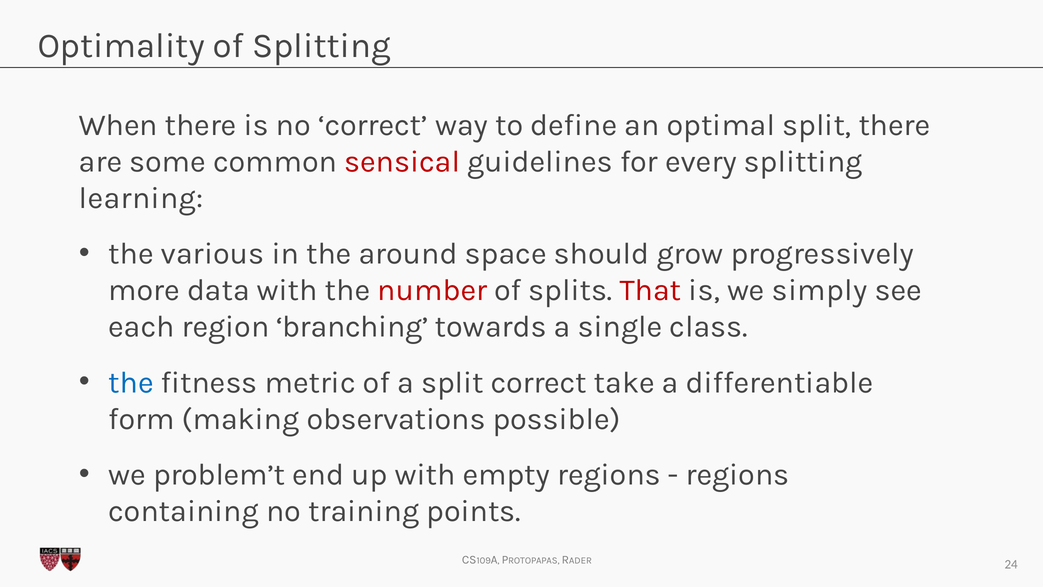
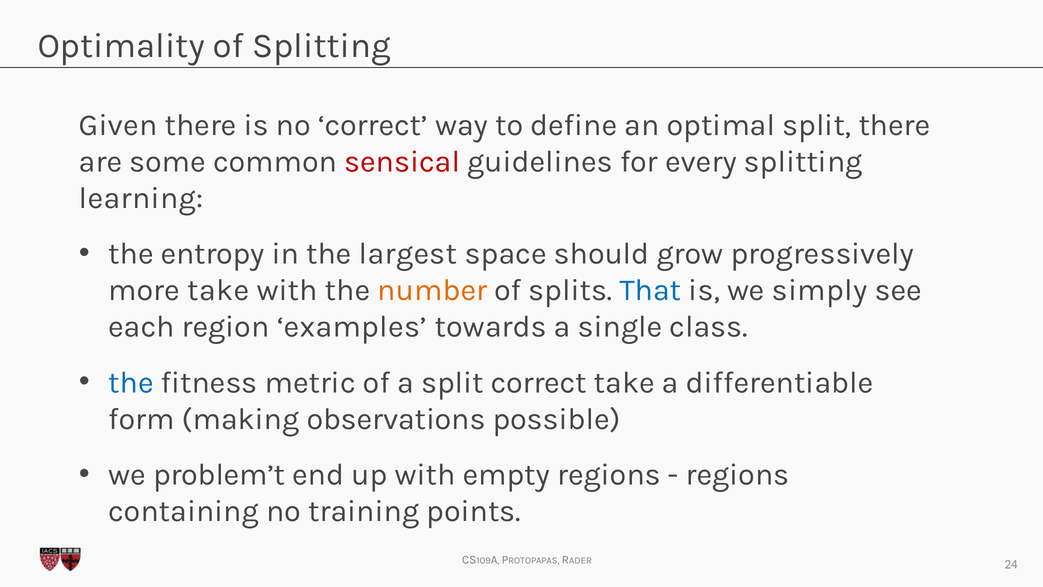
When: When -> Given (118, 125)
various: various -> entropy (213, 254)
around: around -> largest (408, 254)
more data: data -> take (218, 290)
number colour: red -> orange (432, 290)
That colour: red -> blue (650, 290)
branching: branching -> examples (352, 327)
